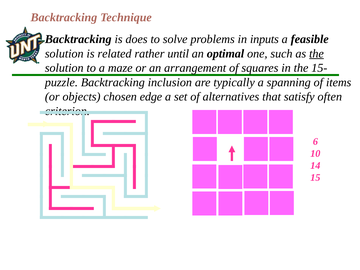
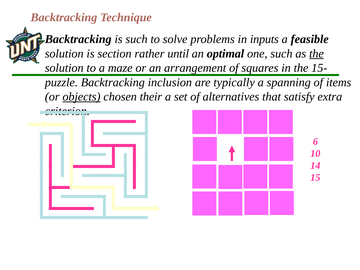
is does: does -> such (137, 39)
related: related -> section (115, 54)
objects underline: none -> present (82, 97)
edge: edge -> their (151, 97)
often: often -> extra (330, 97)
